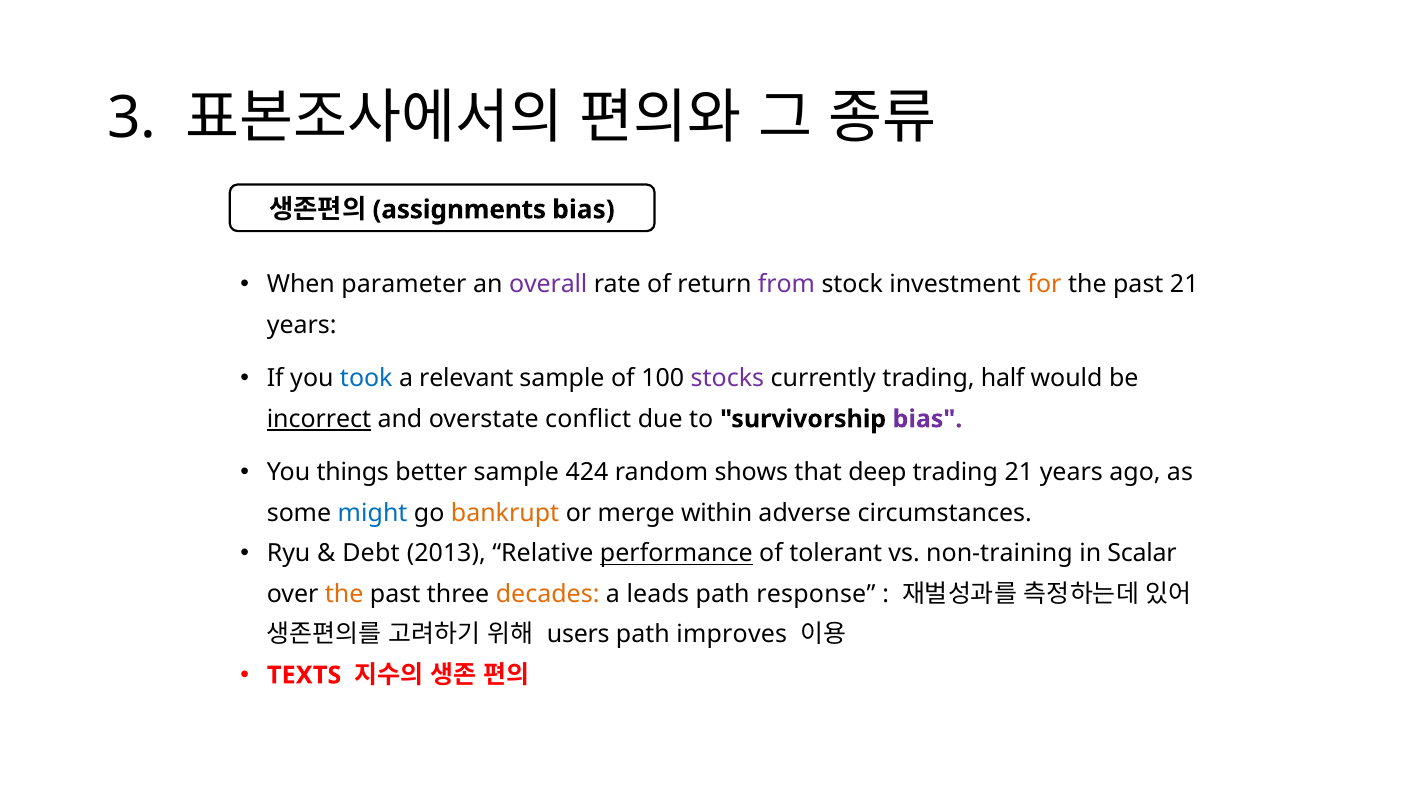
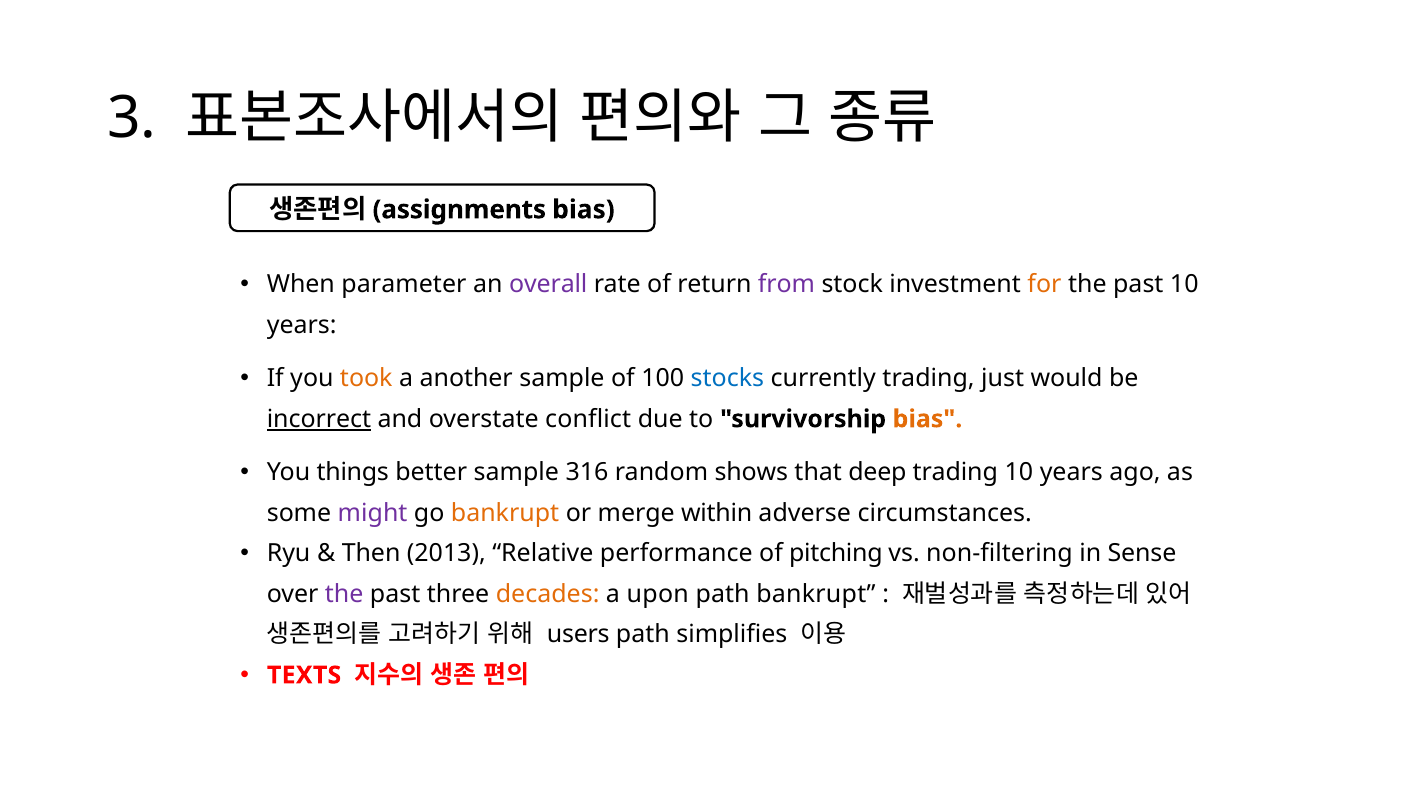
past 21: 21 -> 10 (1184, 285)
took colour: blue -> orange (366, 379)
relevant: relevant -> another (466, 379)
stocks colour: purple -> blue (727, 379)
half: half -> just (1003, 379)
bias colour: purple -> orange (927, 419)
424: 424 -> 316 (587, 473)
trading 21: 21 -> 10 (1019, 473)
might colour: blue -> purple (373, 513)
Debt: Debt -> Then (371, 554)
performance underline: present -> none (676, 554)
tolerant: tolerant -> pitching (836, 554)
non-training: non-training -> non-filtering (999, 554)
Scalar: Scalar -> Sense (1142, 554)
the colour: orange -> purple (344, 595)
leads: leads -> upon (658, 595)
path response: response -> bankrupt (816, 595)
improves: improves -> simplifies (732, 635)
